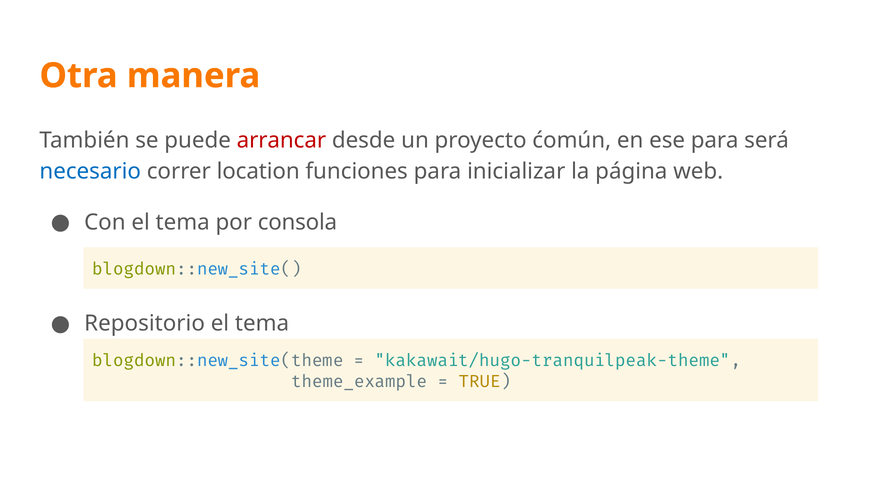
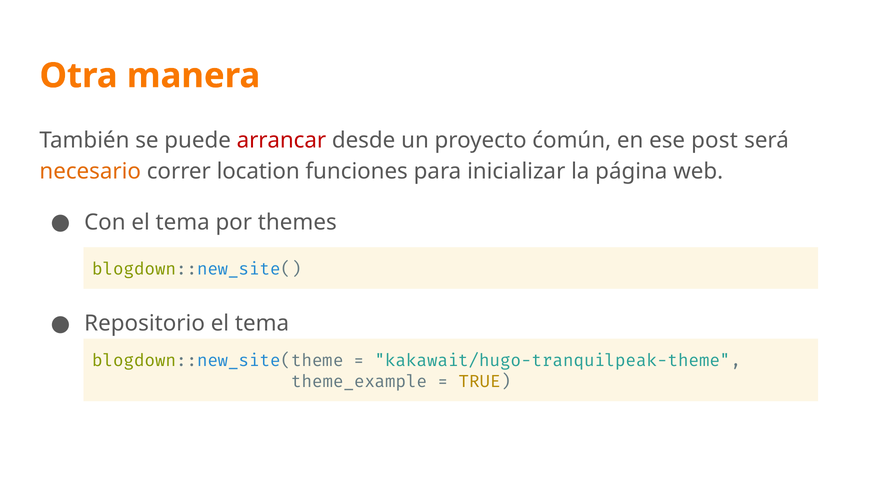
ese para: para -> post (715, 141)
necesario colour: blue -> orange (90, 172)
consola: consola -> themes (297, 222)
